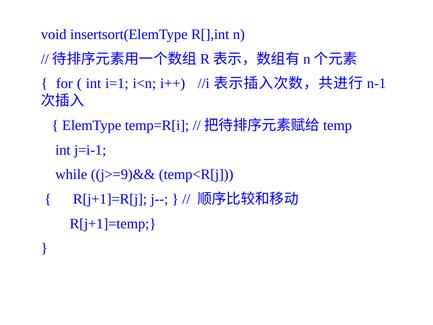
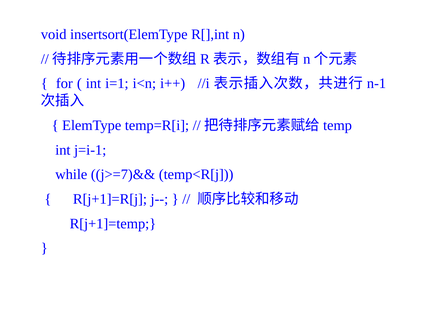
j>=9)&&: j>=9)&& -> j>=7)&& (123, 174)
